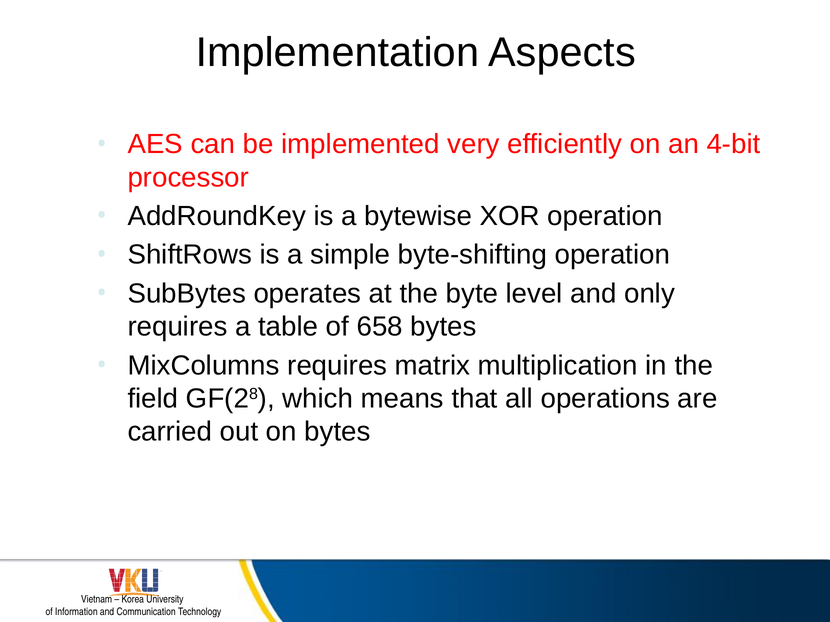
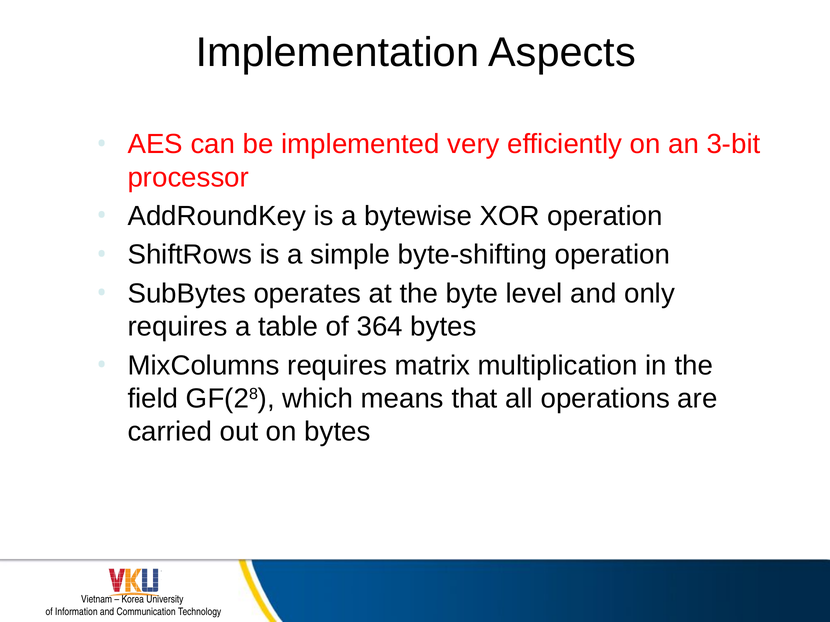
4-bit: 4-bit -> 3-bit (733, 144)
658: 658 -> 364 (380, 327)
